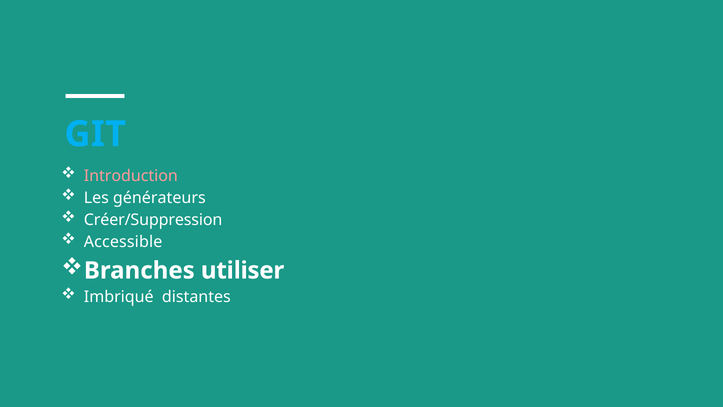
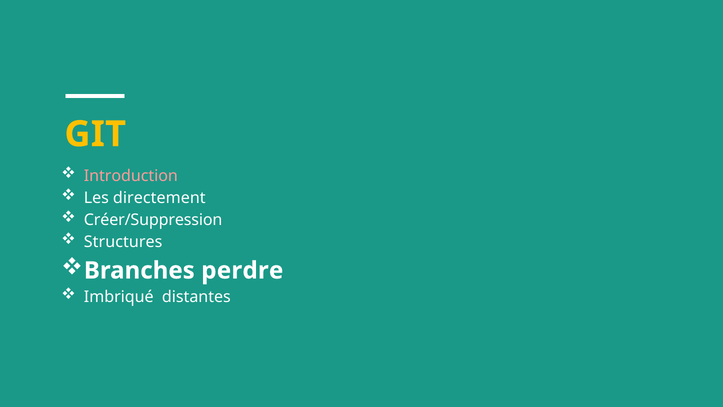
GIT colour: light blue -> yellow (95, 134)
générateurs: générateurs -> directement (159, 198)
Accessible: Accessible -> Structures (123, 242)
utiliser: utiliser -> perdre (242, 270)
